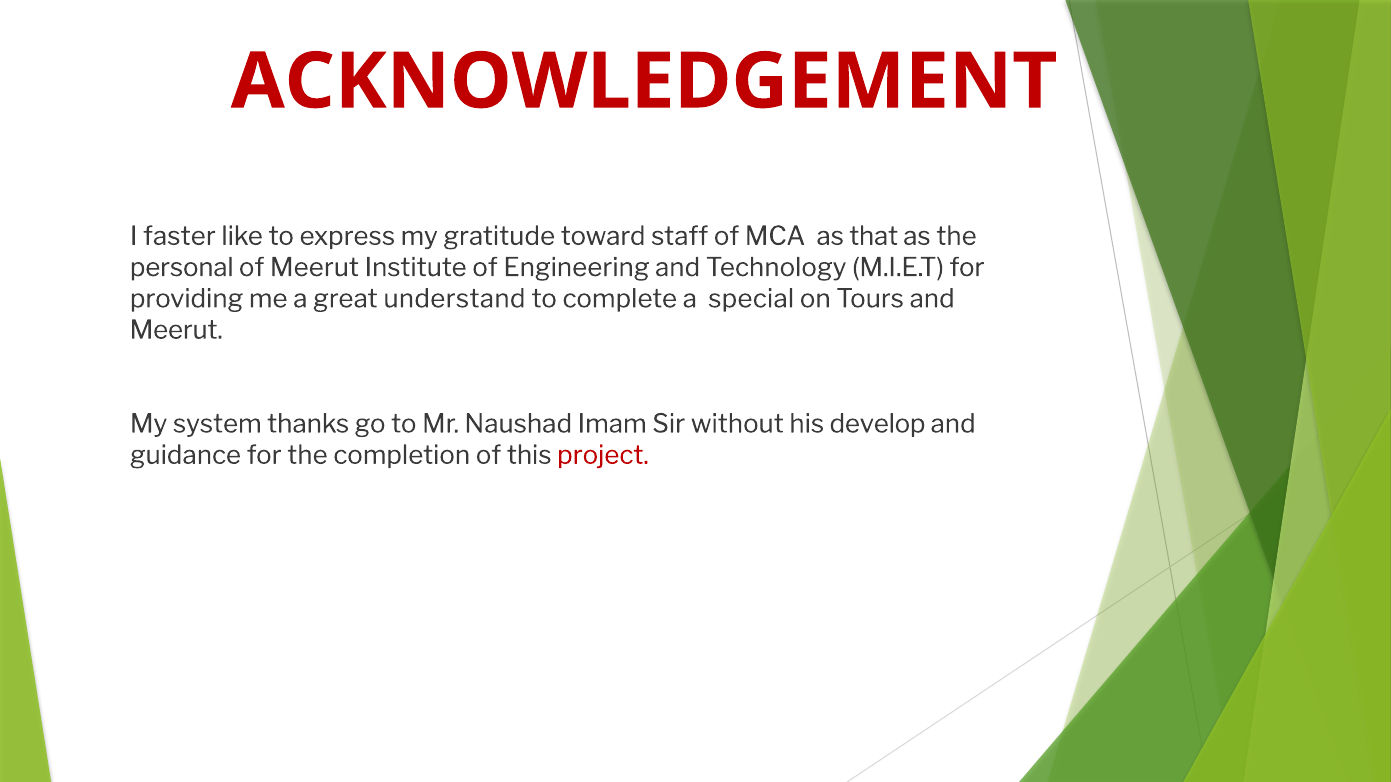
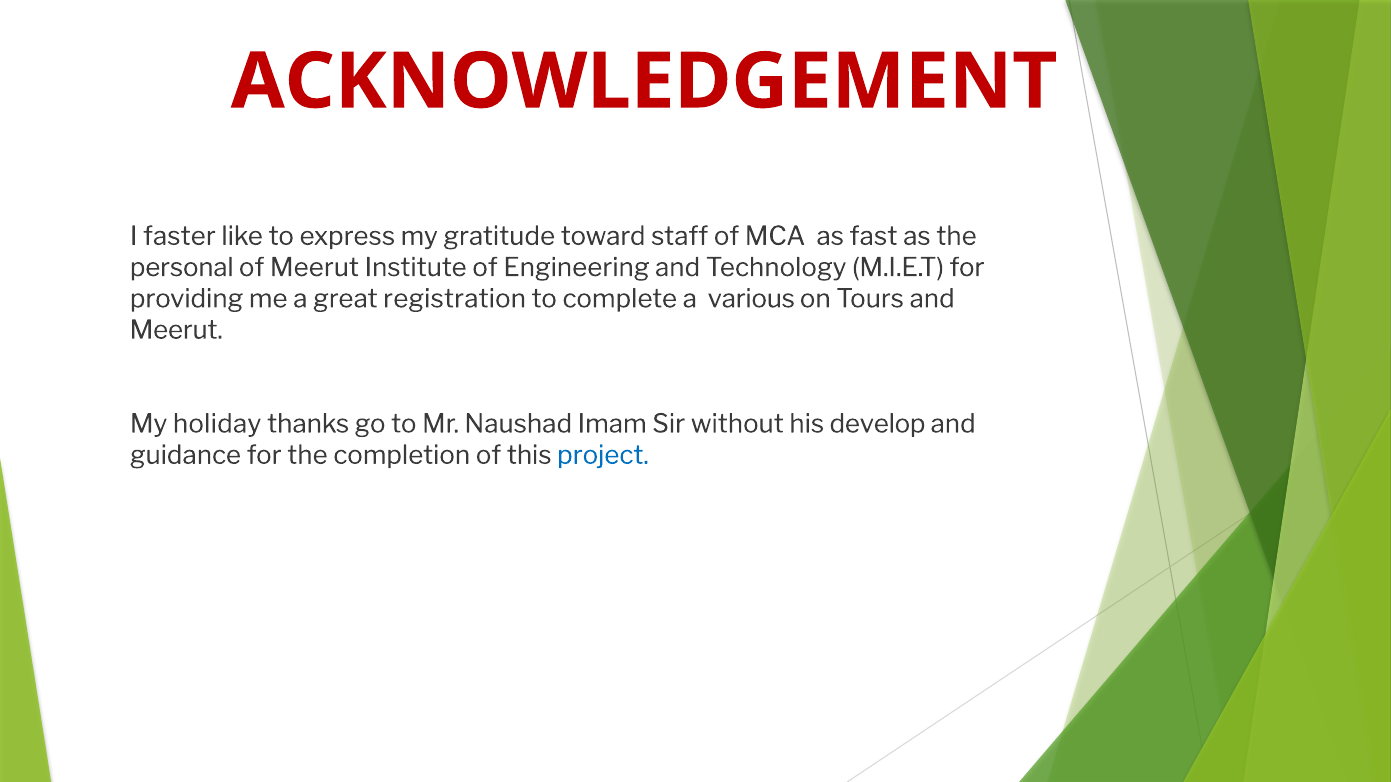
that: that -> fast (873, 236)
understand: understand -> registration (455, 299)
special: special -> various (751, 299)
system: system -> holiday (217, 424)
project colour: red -> blue (603, 455)
